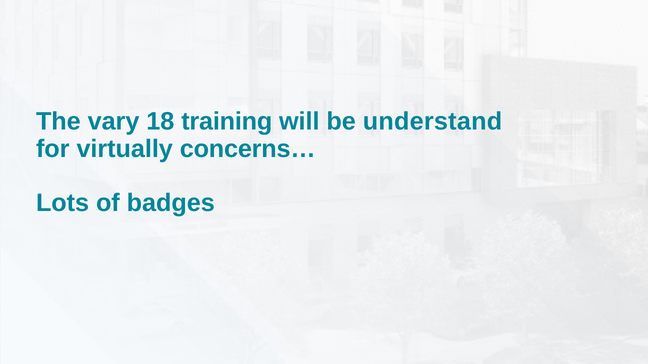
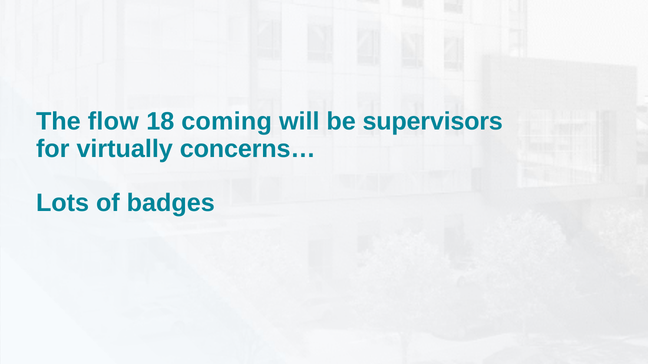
vary: vary -> flow (113, 122)
training: training -> coming (227, 122)
understand: understand -> supervisors (433, 122)
